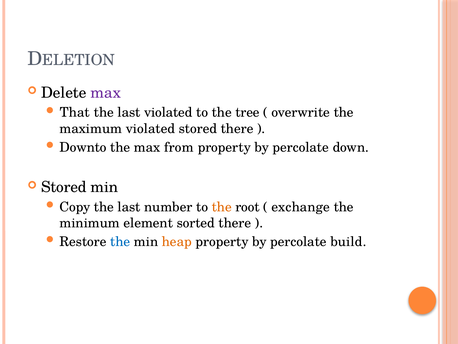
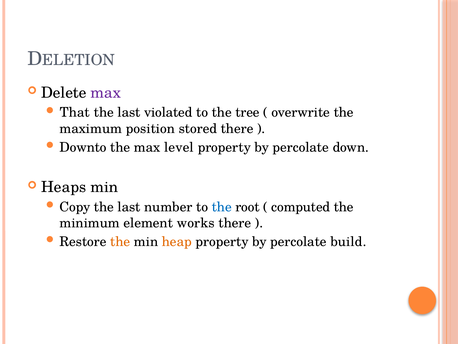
maximum violated: violated -> position (150, 128)
from: from -> level (179, 147)
Stored: Stored -> Heaps (64, 187)
the colour: orange -> blue (222, 207)
exchange: exchange -> computed (301, 207)
sorted: sorted -> works (196, 223)
the colour: blue -> orange (120, 241)
